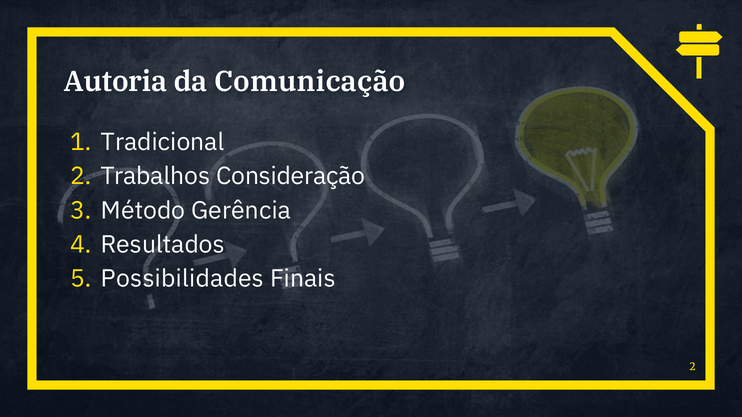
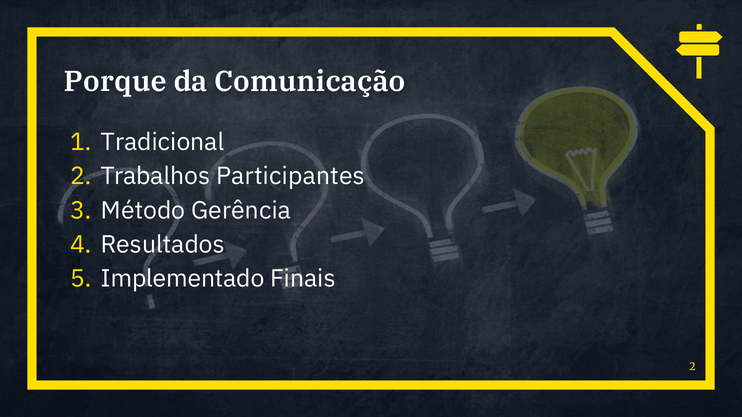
Autoria: Autoria -> Porque (115, 82)
Consideração: Consideração -> Participantes (291, 176)
Possibilidades: Possibilidades -> Implementado (183, 279)
